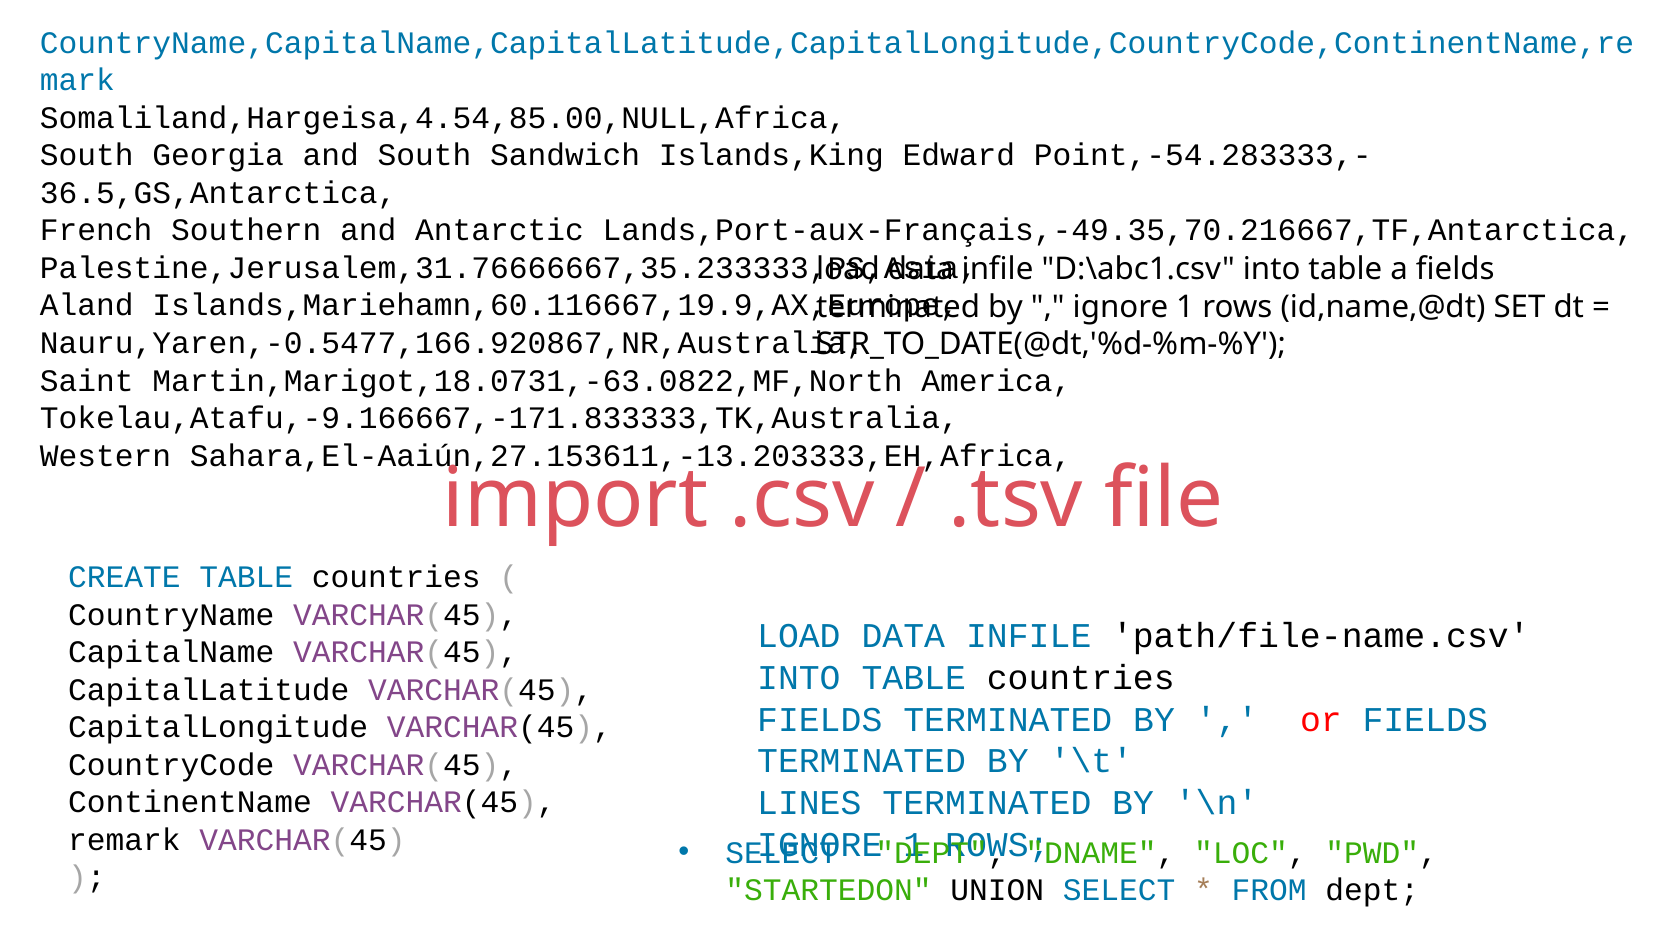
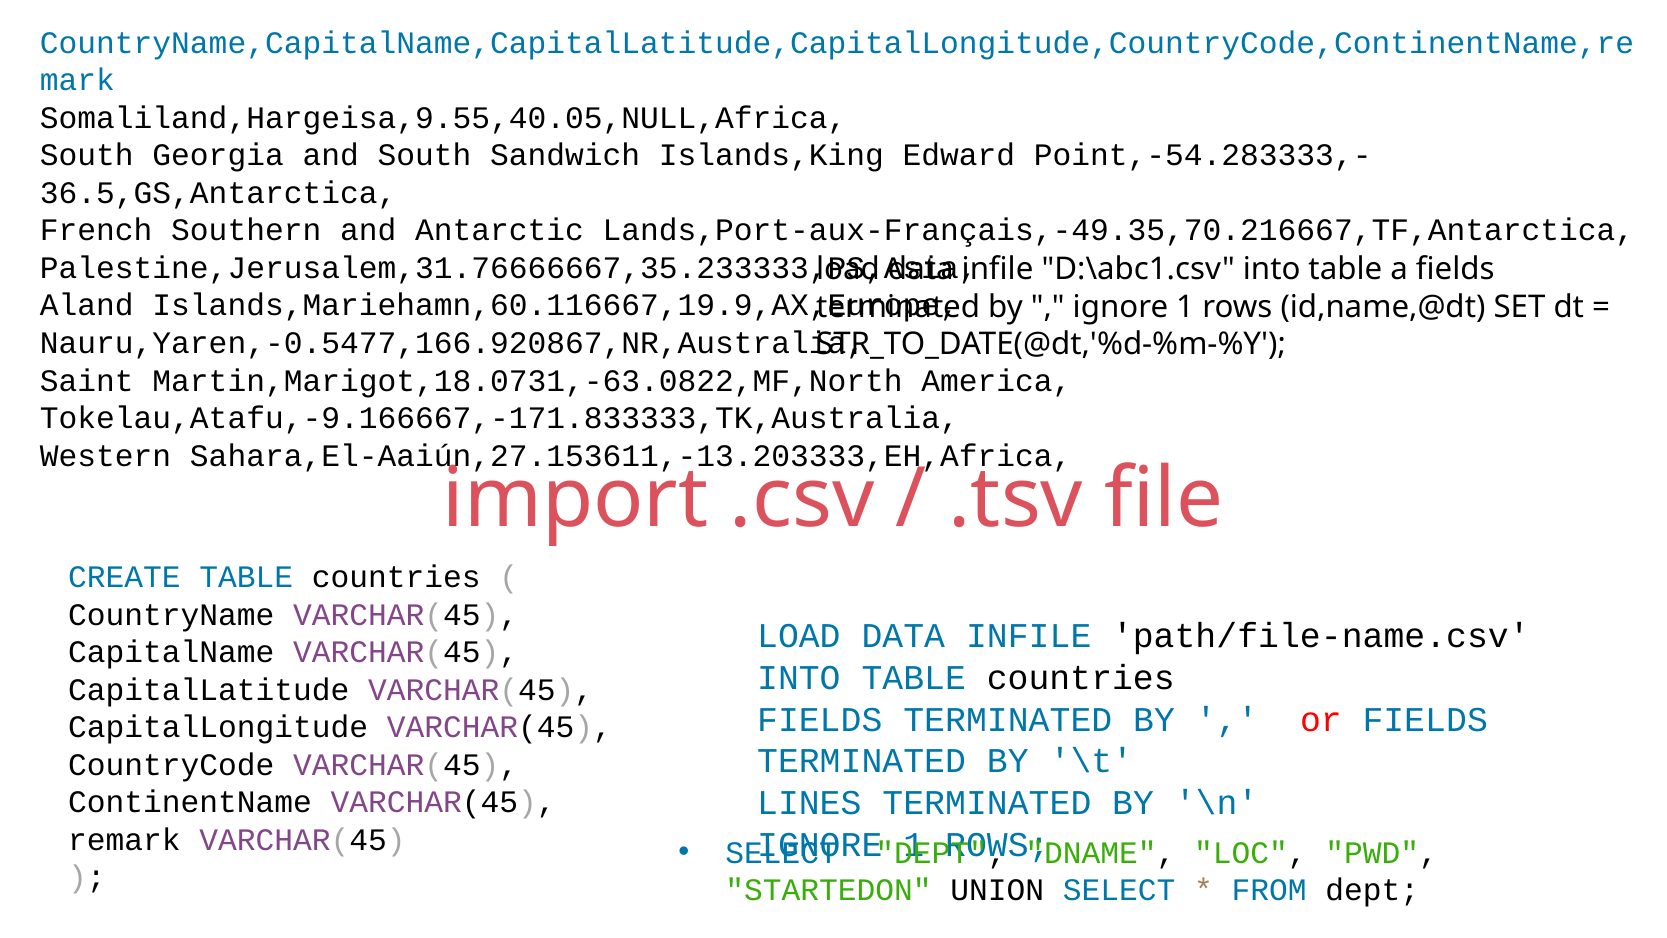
Somaliland,Hargeisa,4.54,85.00,NULL,Africa: Somaliland,Hargeisa,4.54,85.00,NULL,Africa -> Somaliland,Hargeisa,9.55,40.05,NULL,Africa (443, 118)
